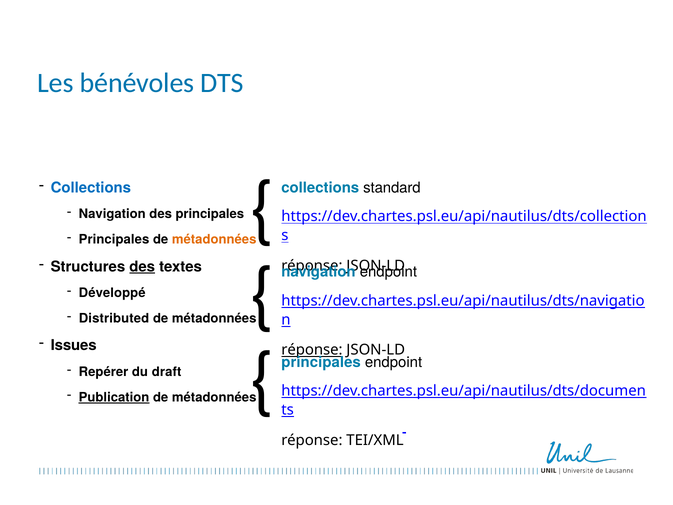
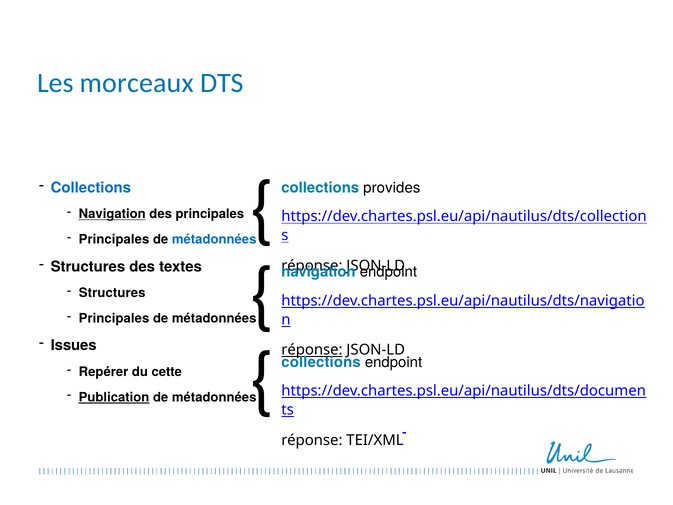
bénévoles: bénévoles -> morceaux (137, 83)
standard: standard -> provides (392, 188)
Navigation underline: none -> present (112, 214)
métadonnées colour: orange -> blue (214, 239)
des underline: present -> none (142, 267)
Développé: Développé -> Structures (112, 293)
Distributed: Distributed -> Principales (114, 318)
principales: principales -> collections (321, 362)
draft: draft -> cette (167, 372)
